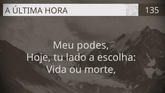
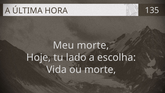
Meu podes: podes -> morte (93, 45)
